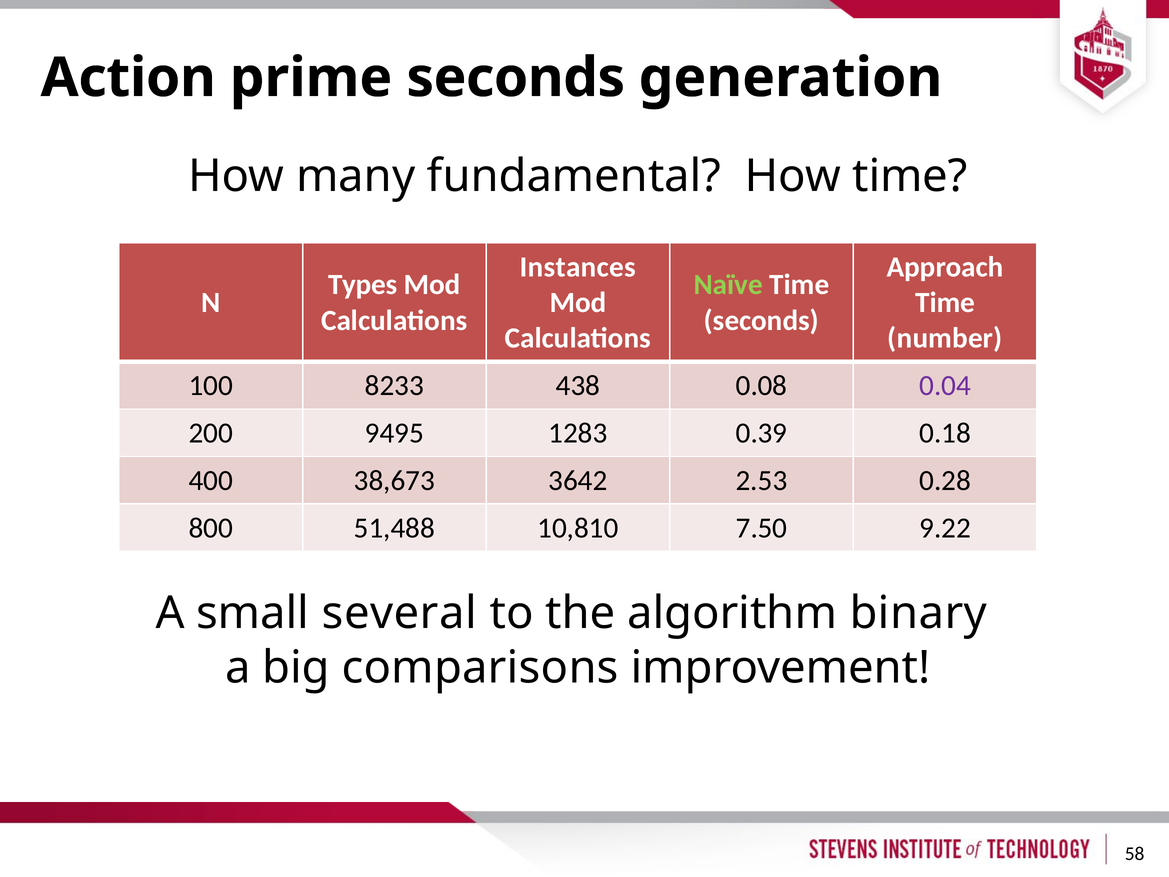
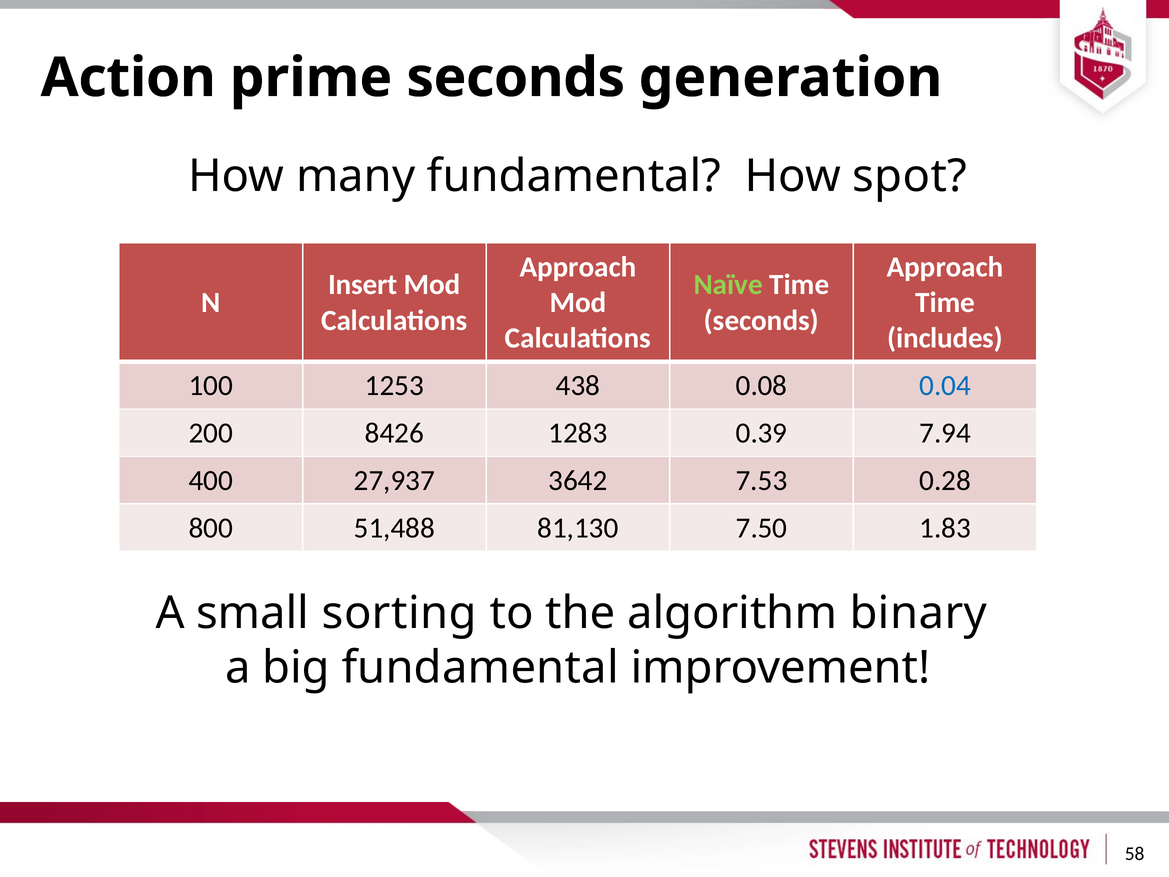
How time: time -> spot (910, 176)
Instances: Instances -> Approach (578, 267)
Types: Types -> Insert (363, 285)
number: number -> includes (945, 338)
8233: 8233 -> 1253 (394, 386)
0.04 colour: purple -> blue (945, 386)
9495: 9495 -> 8426 (394, 433)
0.18: 0.18 -> 7.94 (945, 433)
38,673: 38,673 -> 27,937 (394, 480)
2.53: 2.53 -> 7.53 (762, 480)
10,810: 10,810 -> 81,130 (578, 528)
9.22: 9.22 -> 1.83 (945, 528)
several: several -> sorting (399, 613)
big comparisons: comparisons -> fundamental (480, 667)
